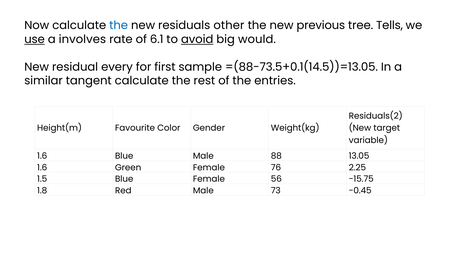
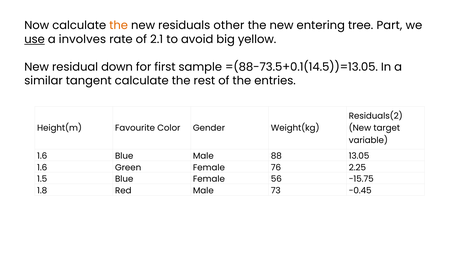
the colour: blue -> orange (119, 26)
previous: previous -> entering (321, 26)
Tells: Tells -> Part (389, 26)
6.1: 6.1 -> 2.1 (157, 39)
avoid underline: present -> none (197, 39)
would: would -> yellow (257, 39)
every: every -> down (117, 67)
